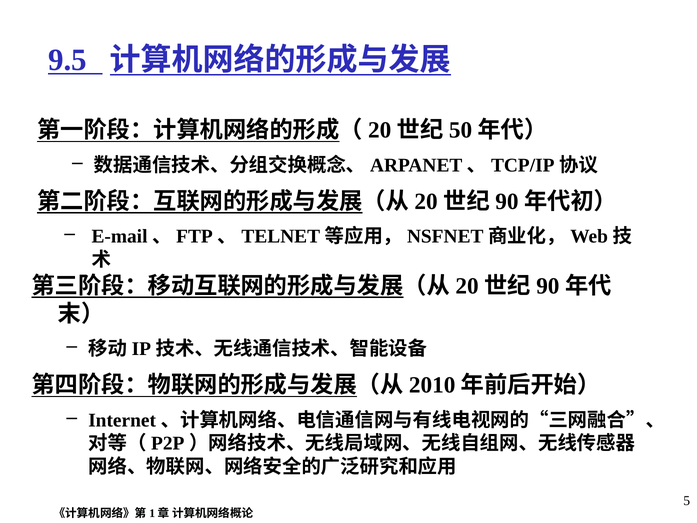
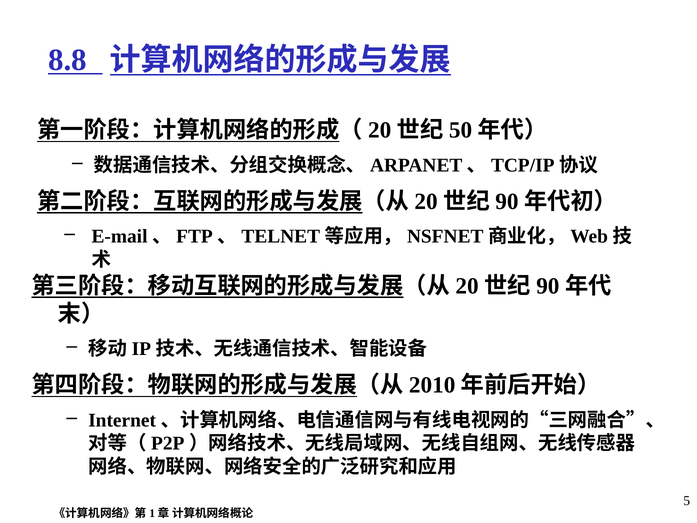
9.5: 9.5 -> 8.8 (67, 60)
